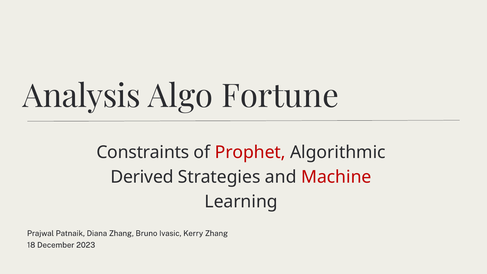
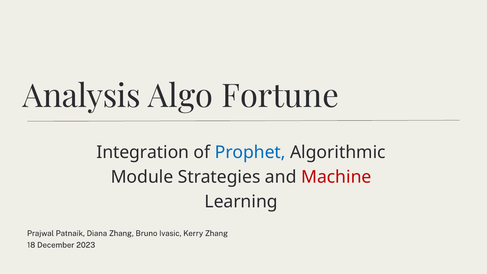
Constraints: Constraints -> Integration (143, 152)
Prophet colour: red -> blue (250, 152)
Derived: Derived -> Module (142, 177)
